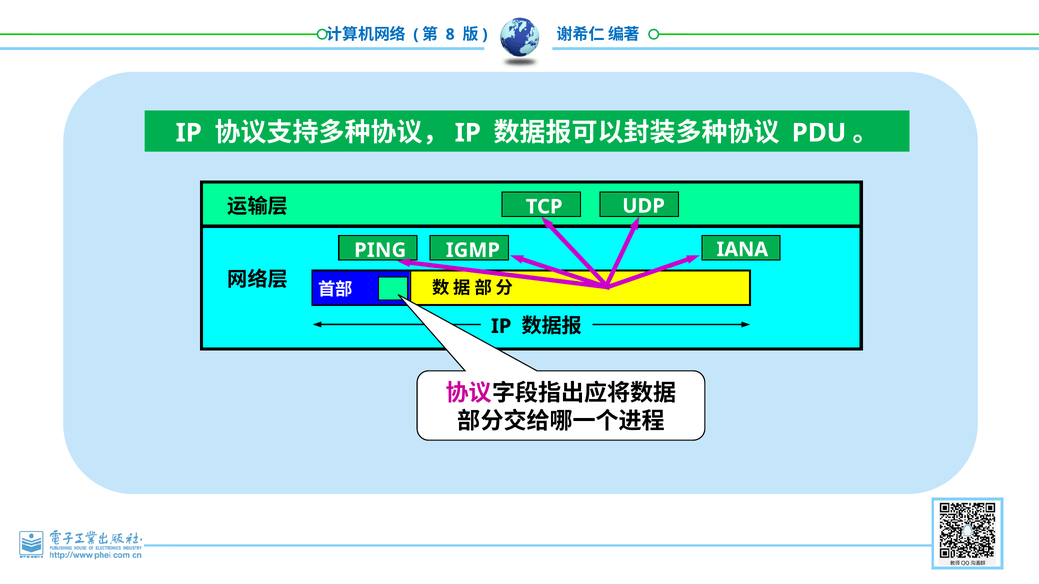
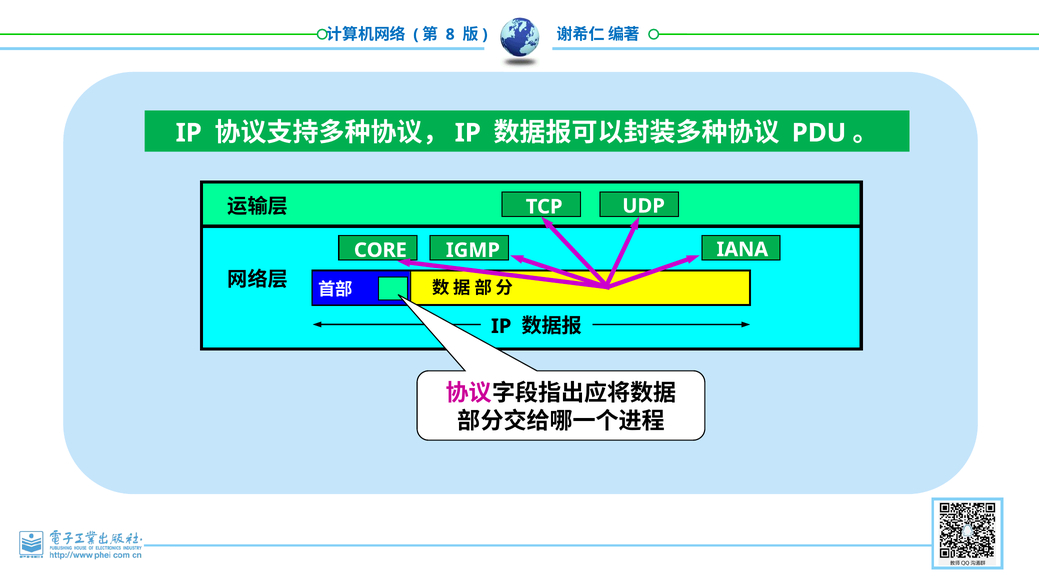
PING: PING -> CORE (380, 250)
